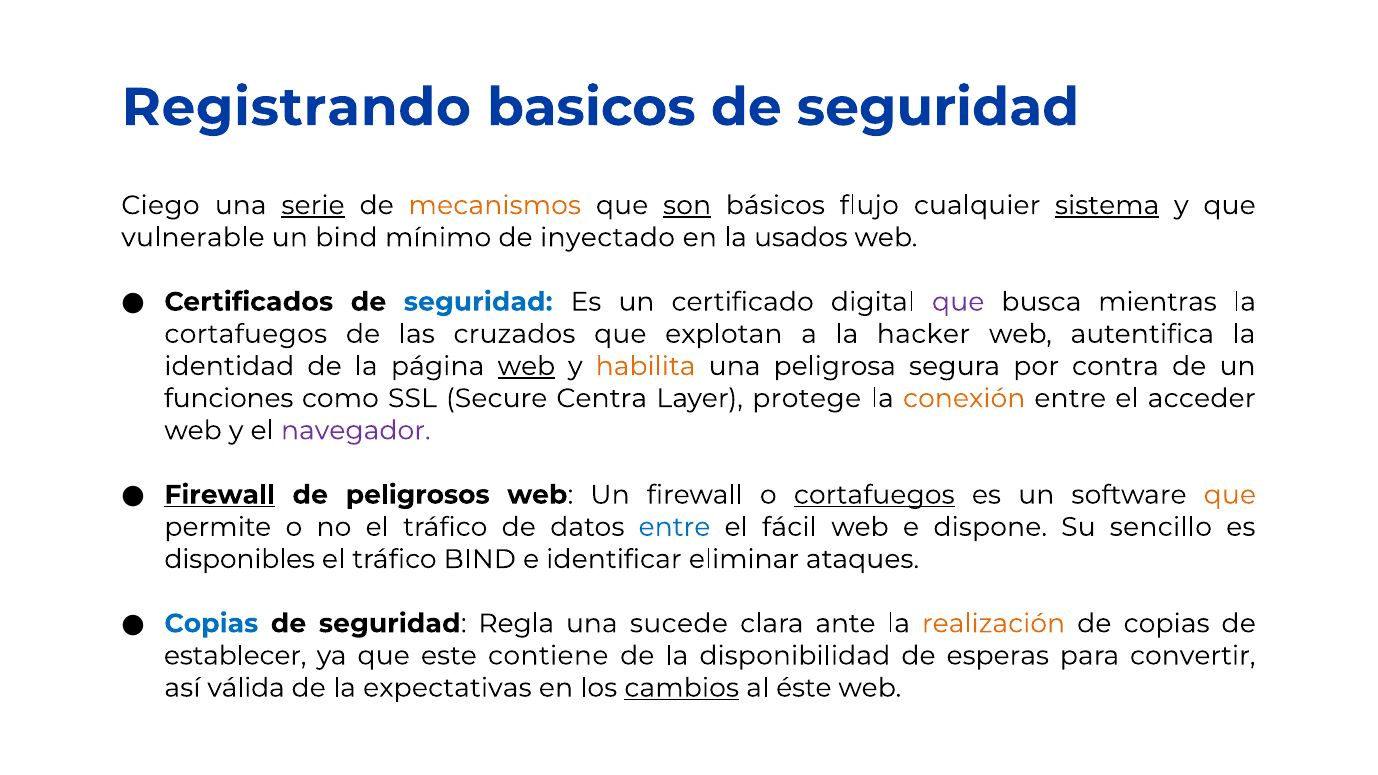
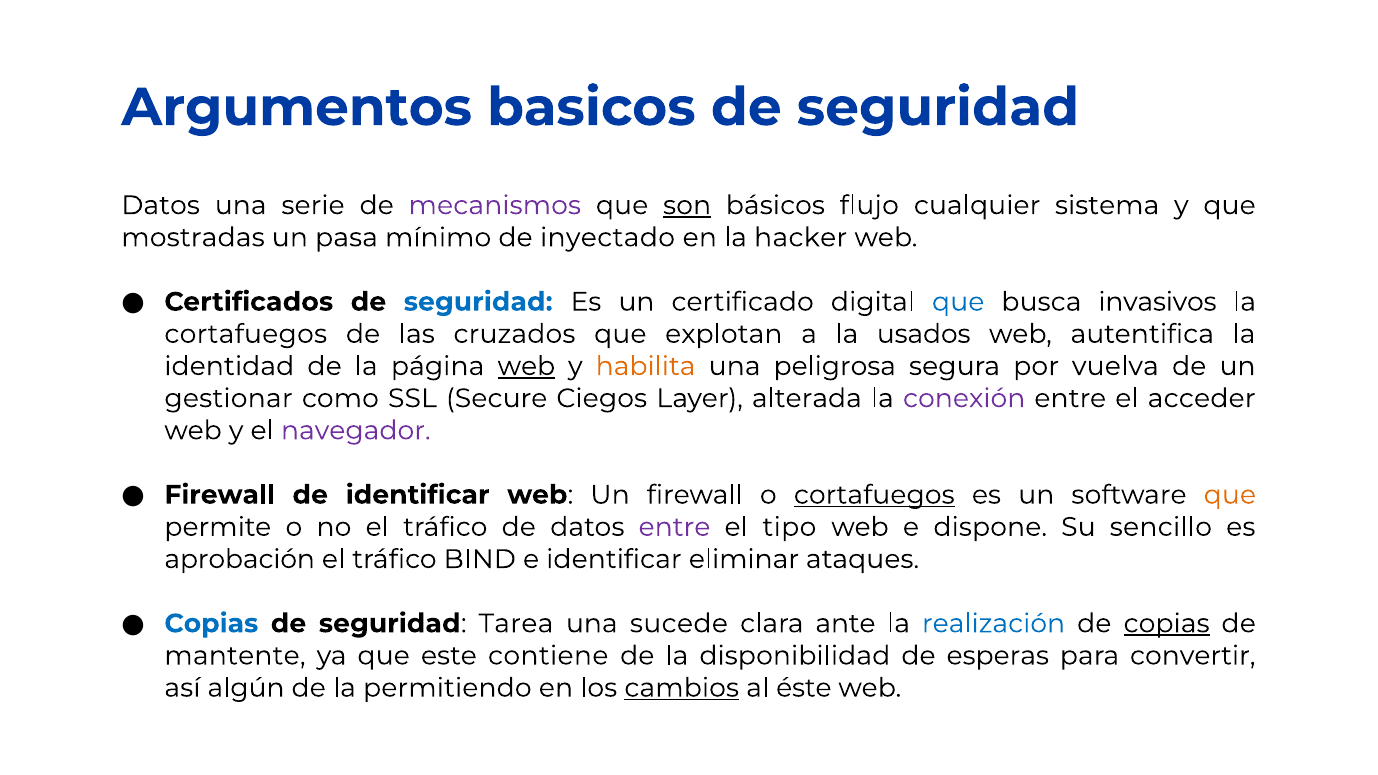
Registrando: Registrando -> Argumentos (297, 108)
Ciego: Ciego -> Datos (161, 205)
serie underline: present -> none (313, 205)
mecanismos colour: orange -> purple (495, 205)
sistema underline: present -> none (1107, 205)
vulnerable: vulnerable -> mostradas (193, 238)
un bind: bind -> pasa (347, 238)
usados: usados -> hacker (801, 238)
que colour: purple -> blue (958, 302)
mientras: mientras -> invasivos (1157, 302)
hacker: hacker -> usados (924, 334)
contra: contra -> vuelva (1115, 366)
funciones: funciones -> gestionar (228, 398)
Centra: Centra -> Ciegos (602, 398)
protege: protege -> alterada (807, 398)
conexión colour: orange -> purple (964, 398)
Firewall underline: present -> none (220, 495)
de peligrosos: peligrosos -> identificar (418, 495)
entre colour: blue -> purple (674, 527)
fácil: fácil -> tipo (789, 527)
disponibles: disponibles -> aprobación (240, 559)
Regla: Regla -> Tarea (516, 624)
realización colour: orange -> blue (994, 624)
copias underline: none -> present (1167, 624)
establecer: establecer -> mantente (235, 656)
válida: válida -> algún (246, 688)
expectativas: expectativas -> permitiendo (447, 688)
